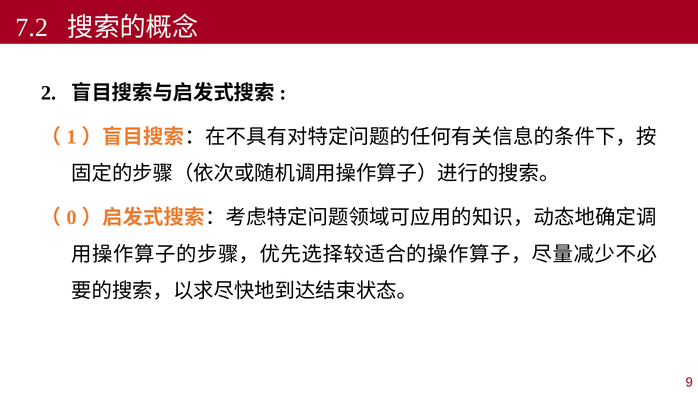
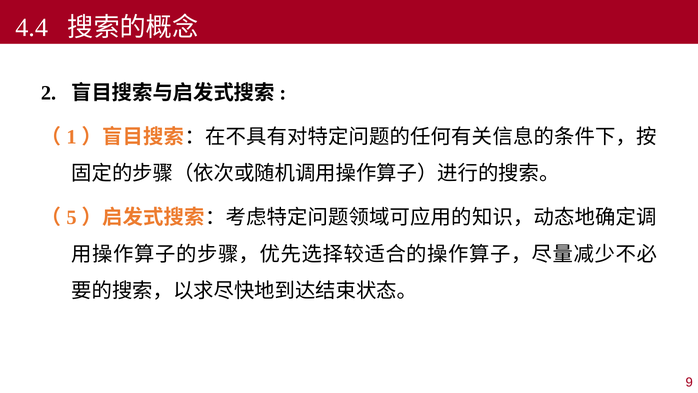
7.2: 7.2 -> 4.4 (32, 27)
0: 0 -> 5 (71, 217)
